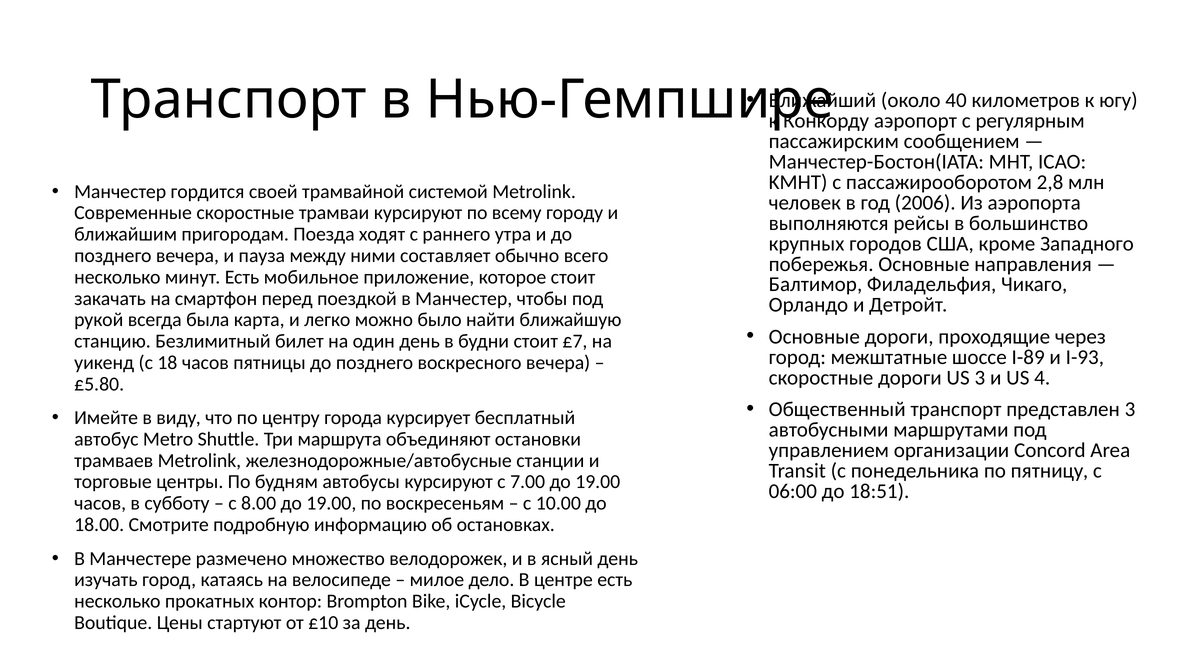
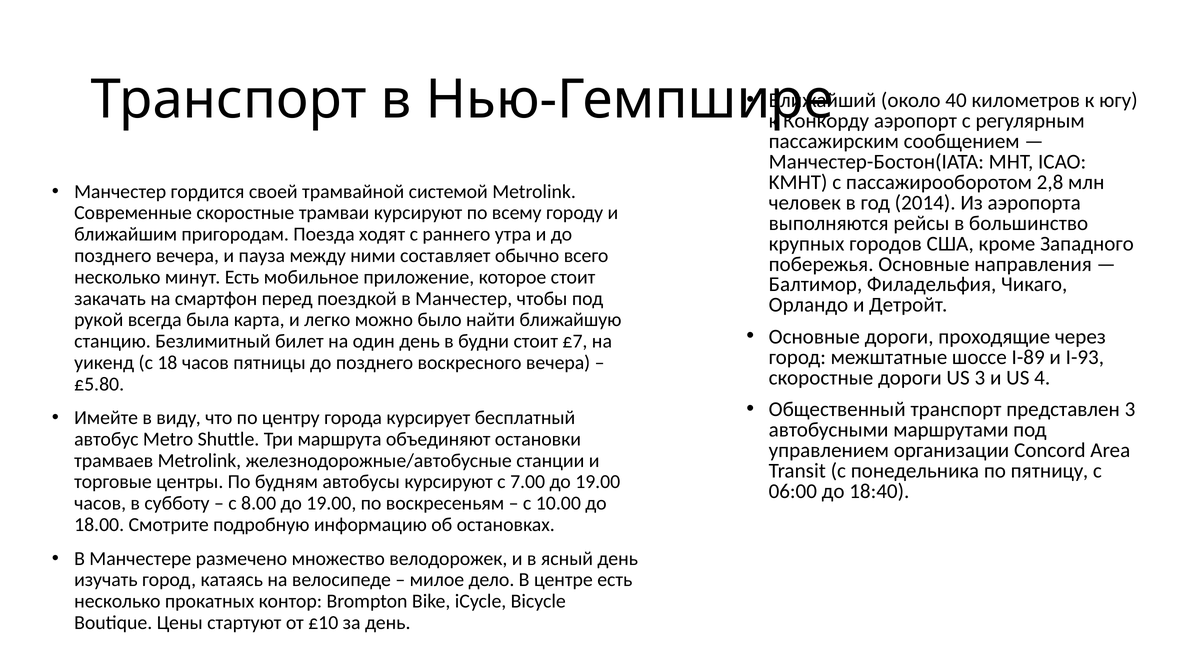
2006: 2006 -> 2014 (925, 203)
18:51: 18:51 -> 18:40 (879, 491)
